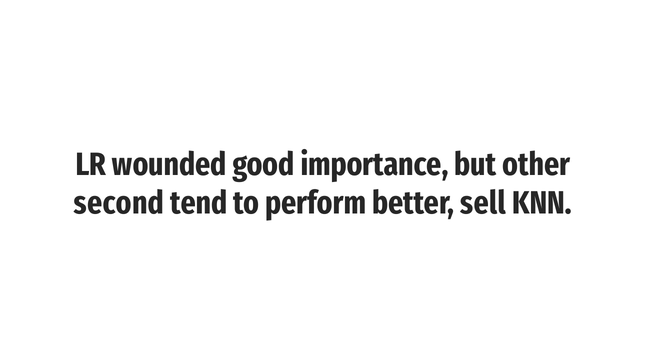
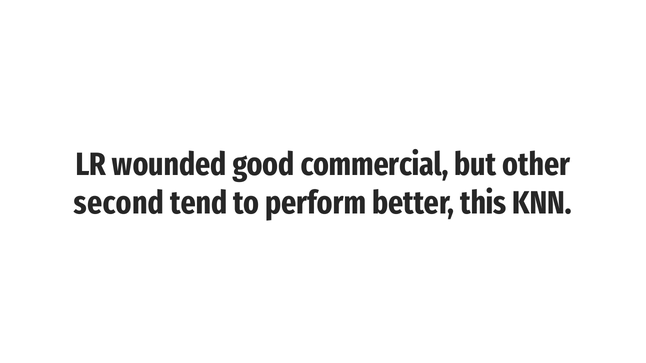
importance: importance -> commercial (375, 165)
sell: sell -> this (483, 203)
